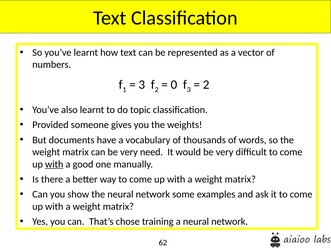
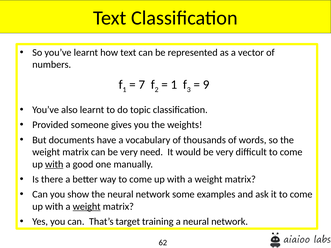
3: 3 -> 7 (142, 85)
0: 0 -> 1 (174, 85)
2: 2 -> 9 (206, 85)
weight underline: none -> present (87, 207)
chose: chose -> target (128, 222)
